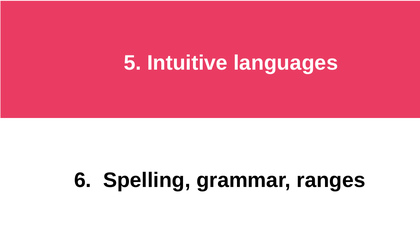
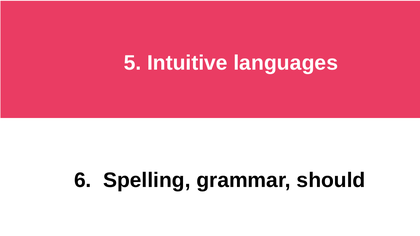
ranges: ranges -> should (331, 181)
